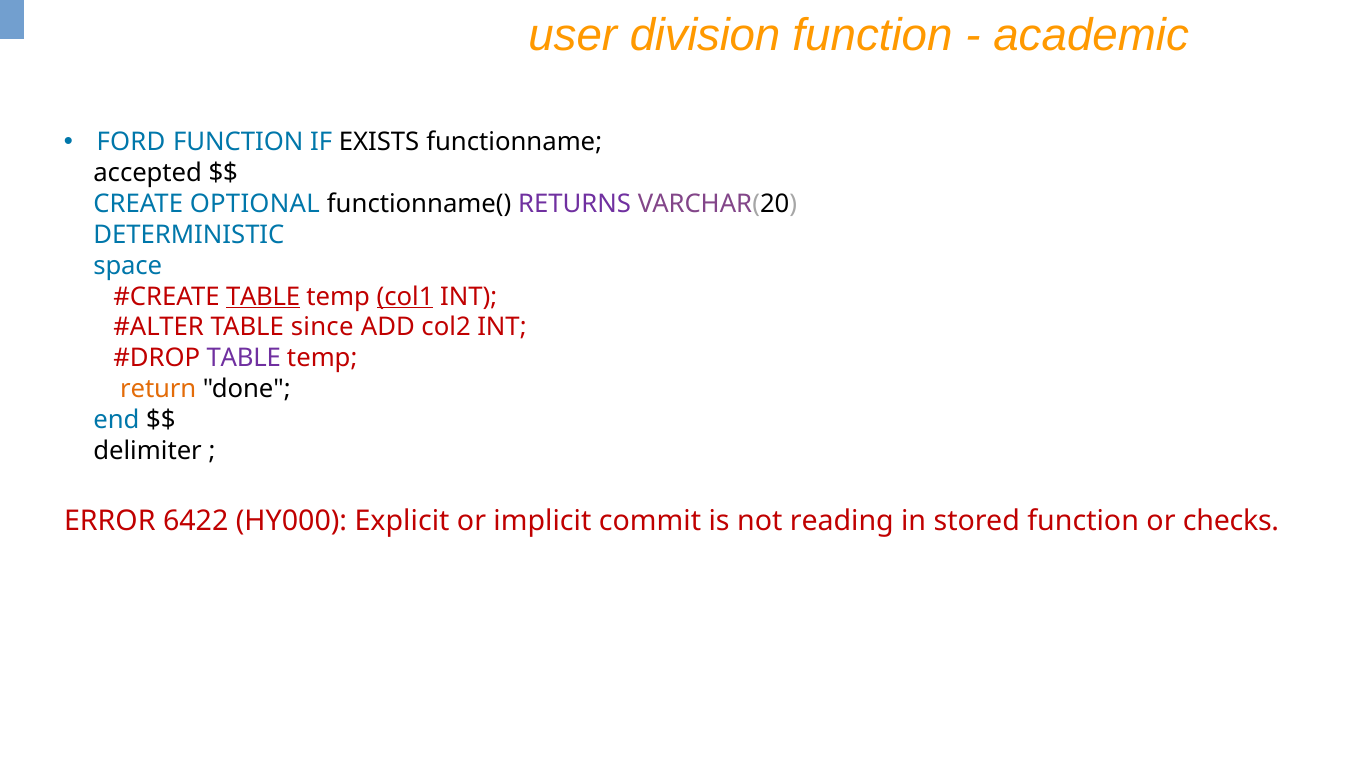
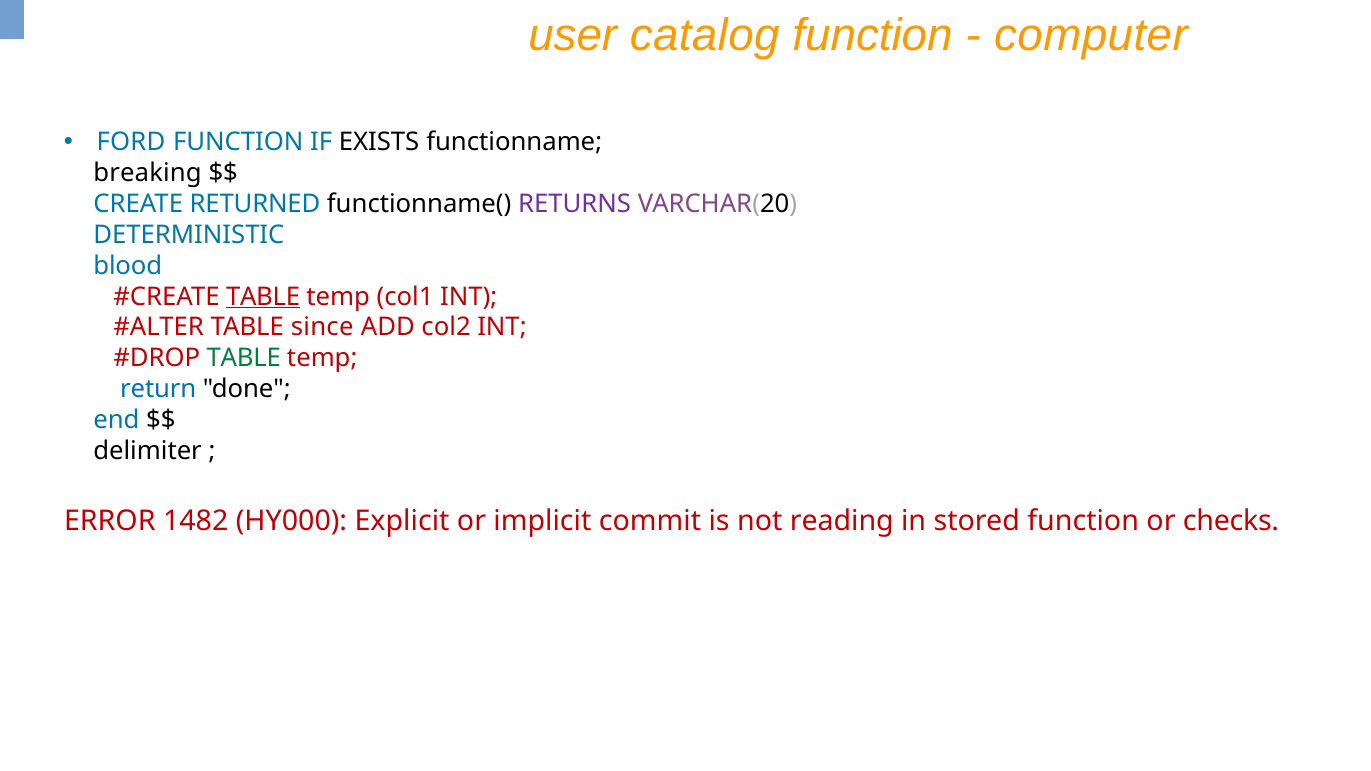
division: division -> catalog (705, 36)
academic: academic -> computer (1091, 36)
accepted: accepted -> breaking (148, 173)
OPTIONAL: OPTIONAL -> RETURNED (255, 204)
space: space -> blood (128, 266)
col1 underline: present -> none (405, 297)
TABLE colour: purple -> green (244, 358)
return colour: orange -> blue (158, 389)
6422: 6422 -> 1482 (196, 521)
